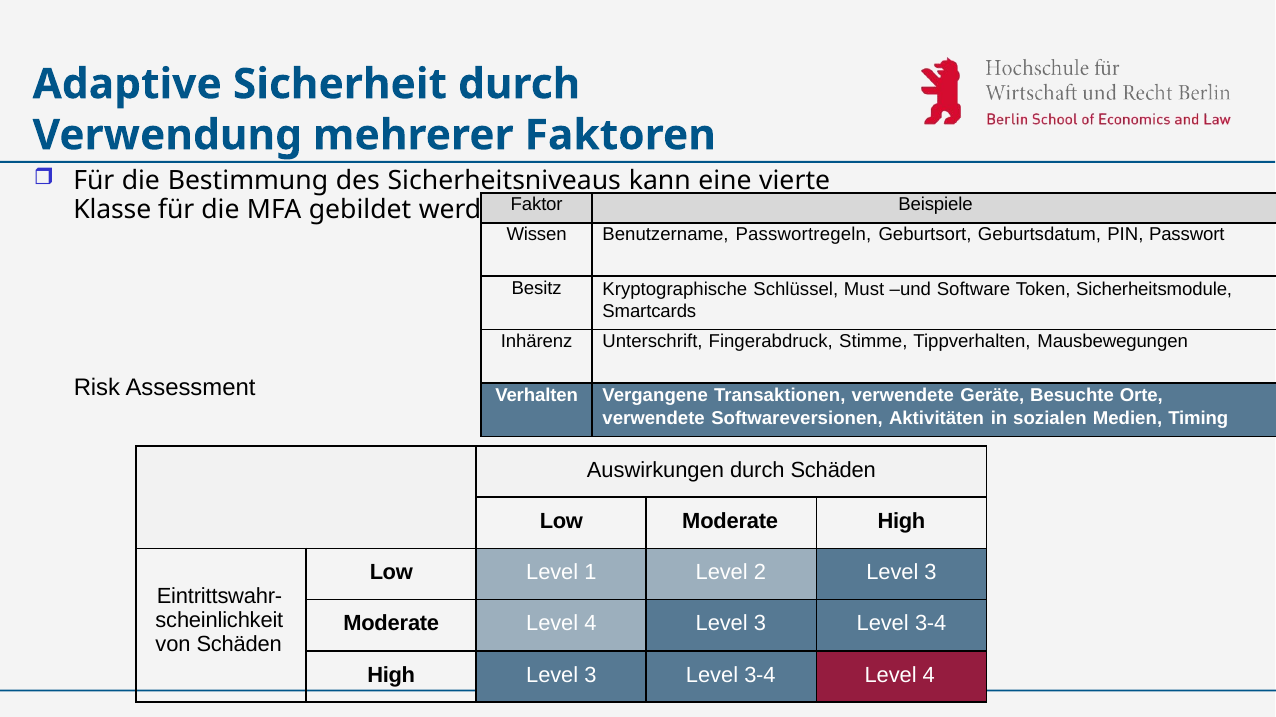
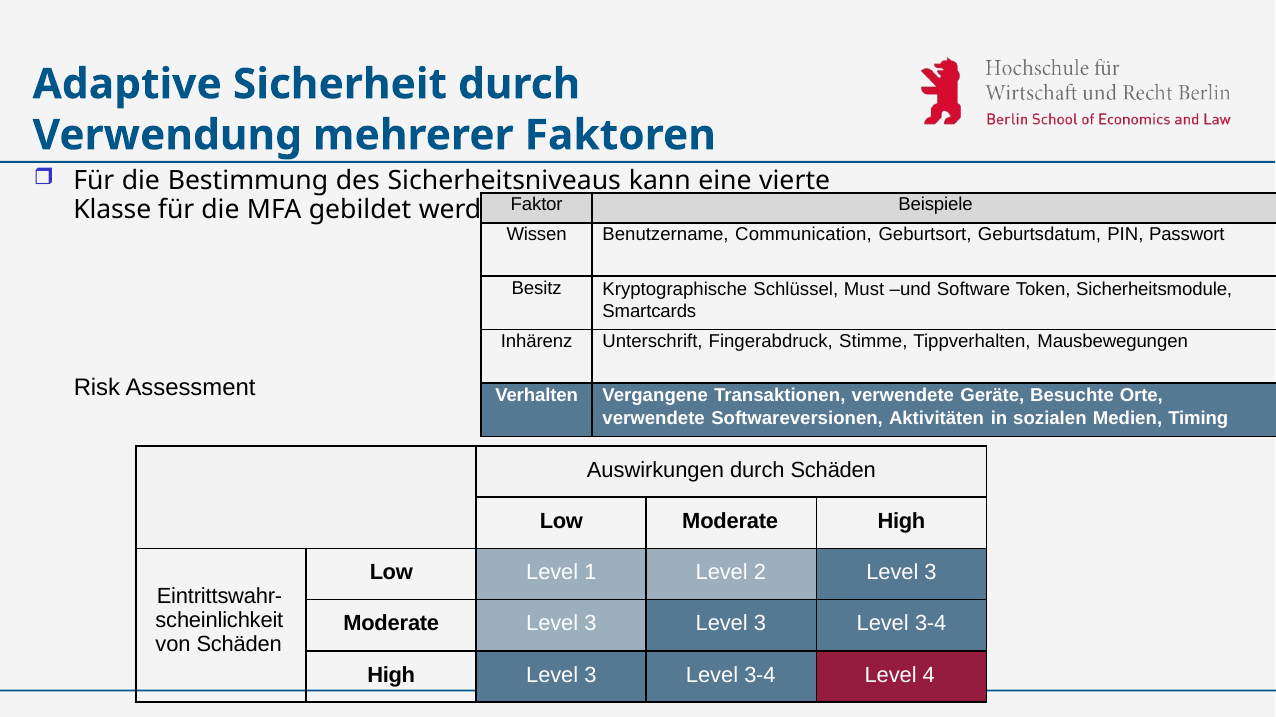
Passwortregeln: Passwortregeln -> Communication (803, 235)
Moderate Level 4: 4 -> 3 (590, 624)
